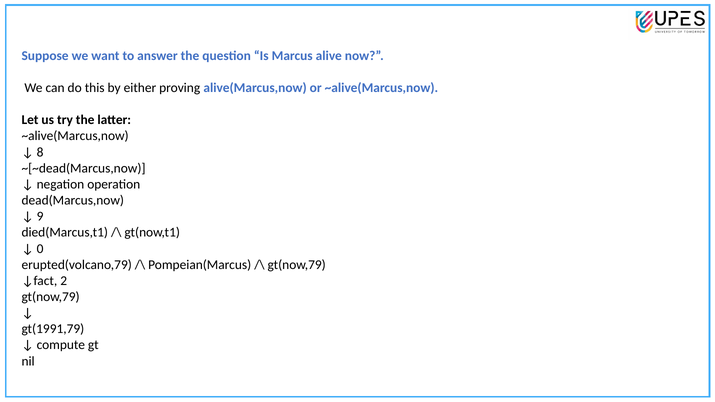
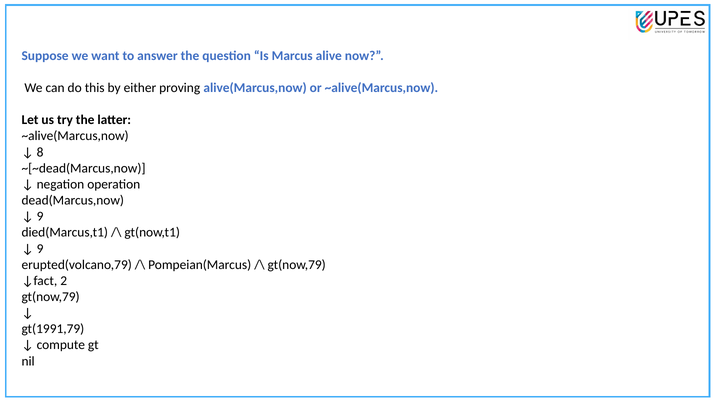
0: 0 -> 9 (40, 249)
